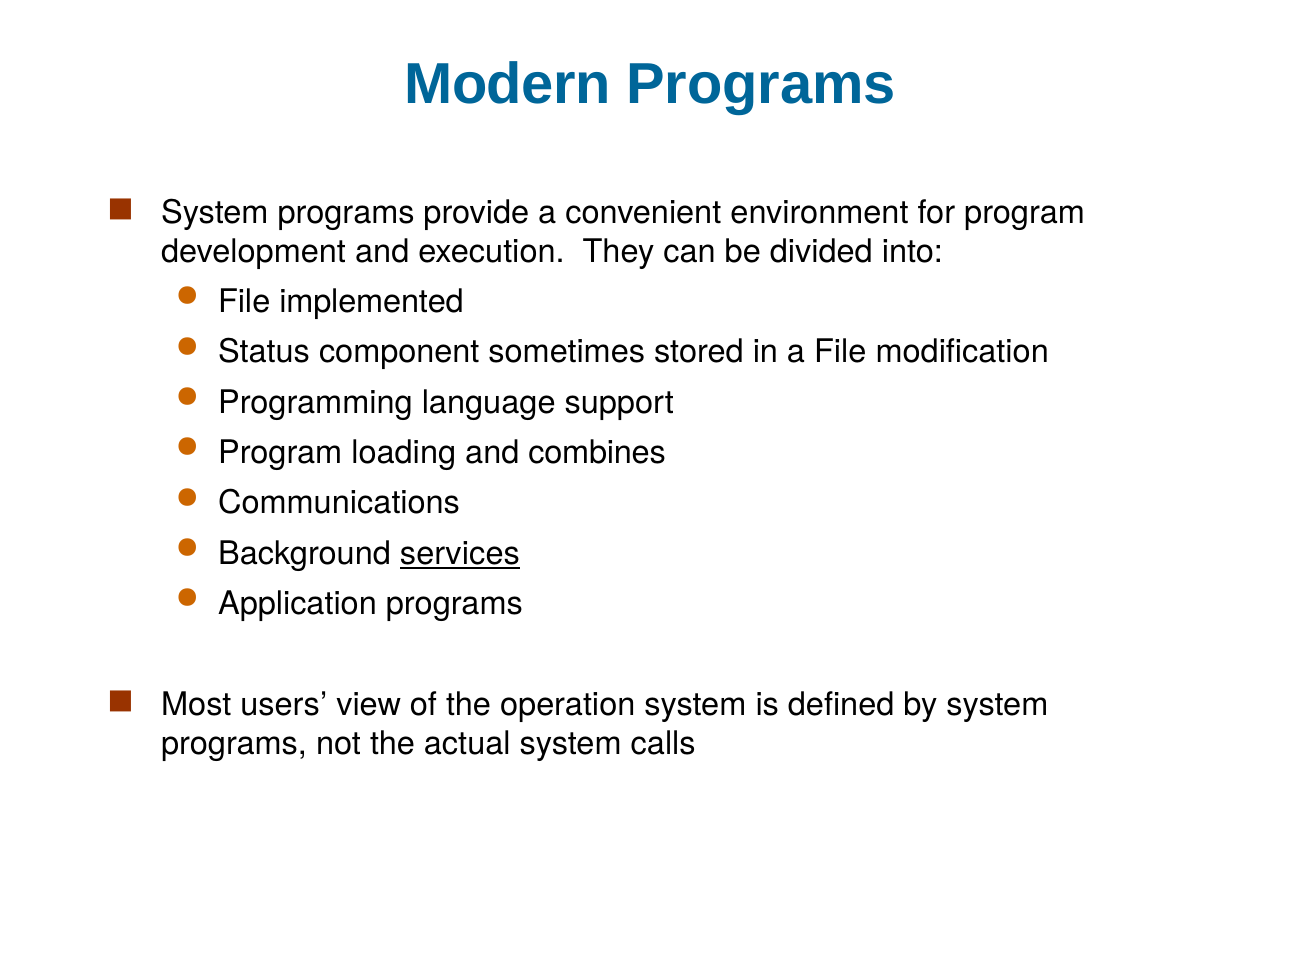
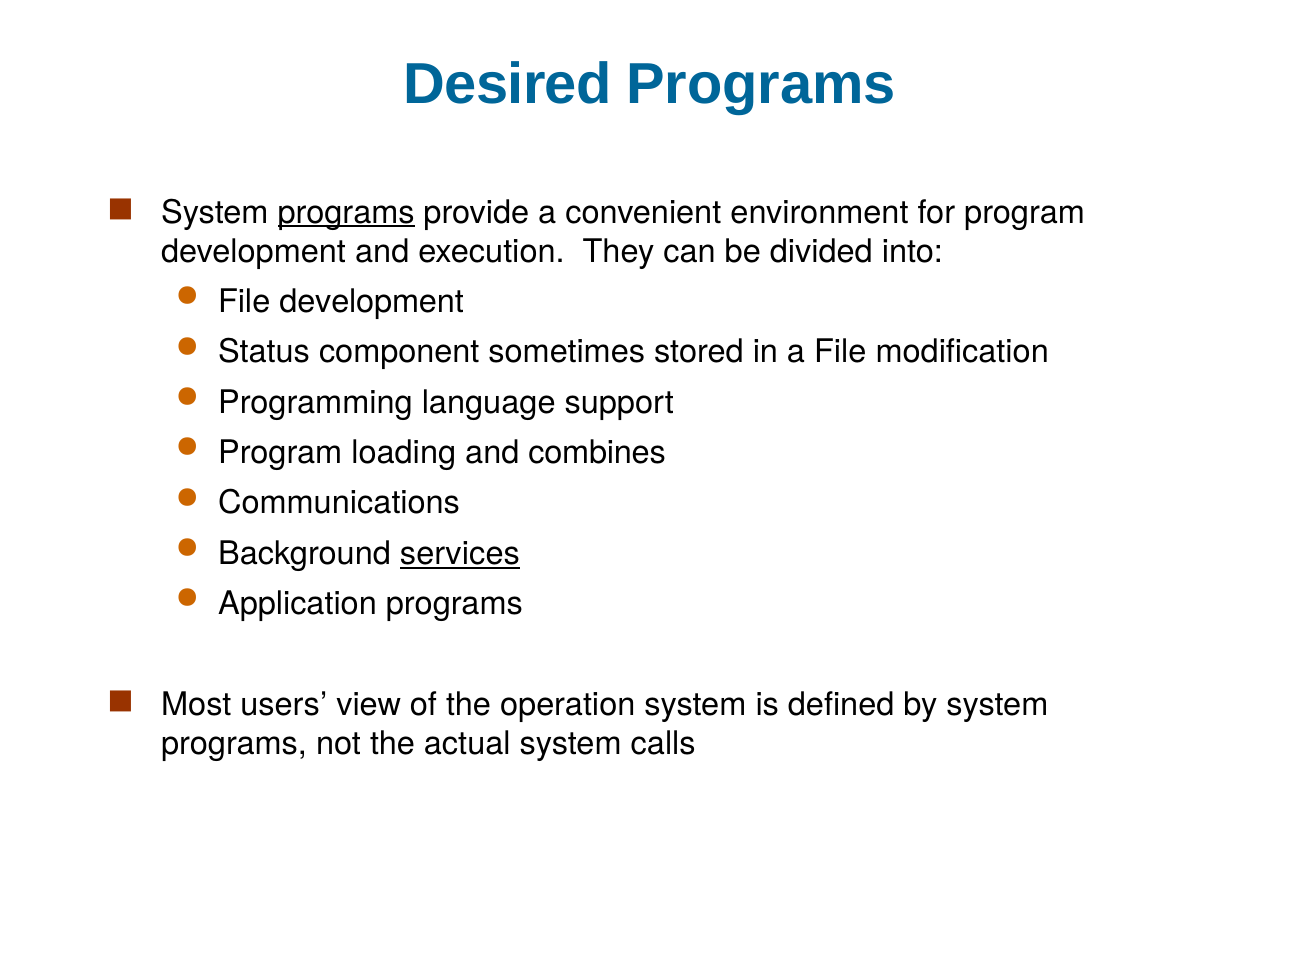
Modern: Modern -> Desired (508, 84)
programs underline: none -> present (346, 213)
File implemented: implemented -> development (372, 302)
